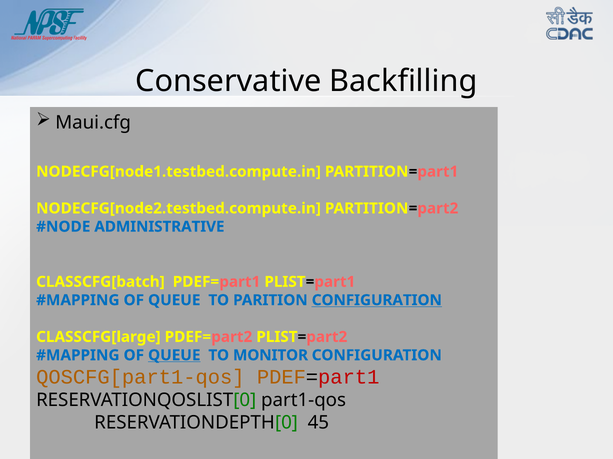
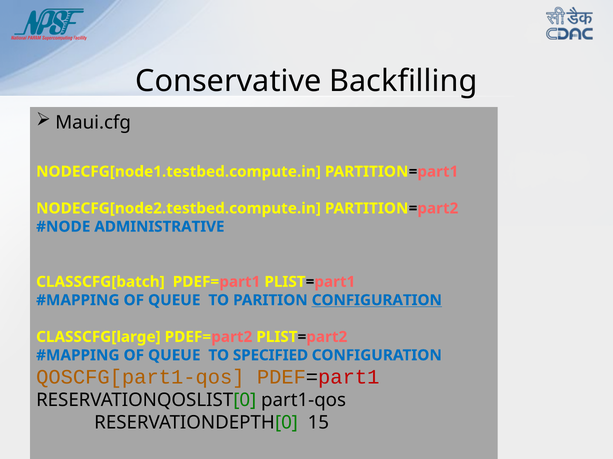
QUEUE underline: present -> none (174, 356)
MONITOR: MONITOR -> SPECIFIED (271, 356)
45: 45 -> 15 (318, 423)
